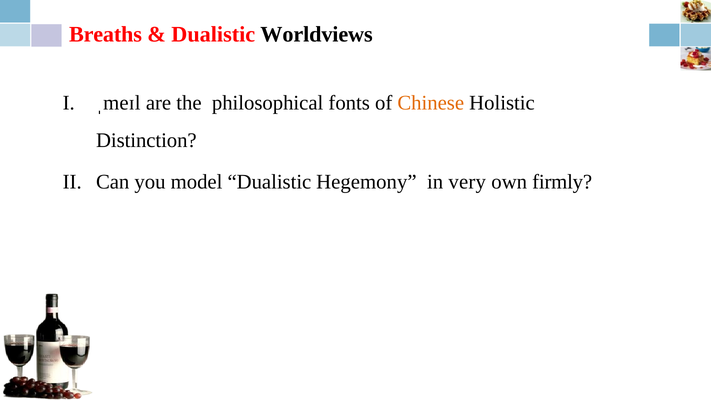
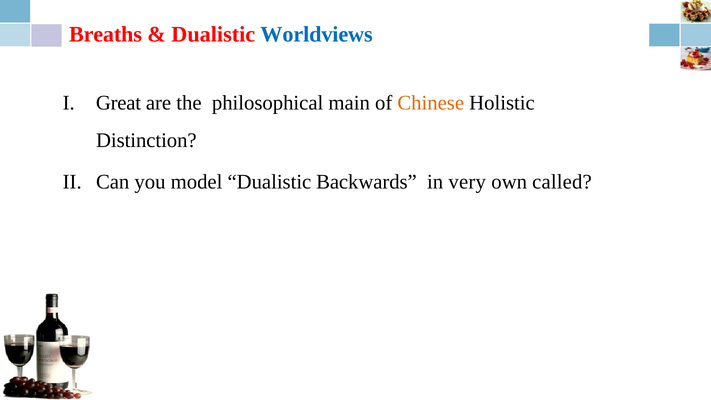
Worldviews colour: black -> blue (317, 35)
ˌmeɪl: ˌmeɪl -> Great (118, 103)
fonts: fonts -> main (349, 103)
Hegemony: Hegemony -> Backwards (366, 182)
firmly: firmly -> called (562, 182)
